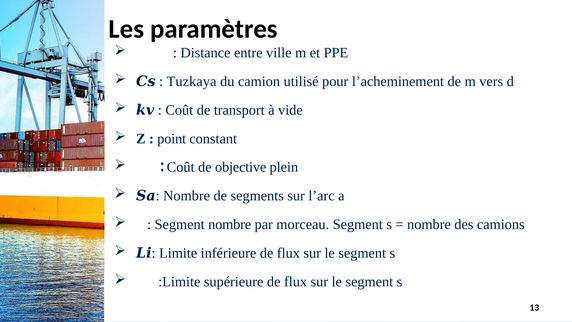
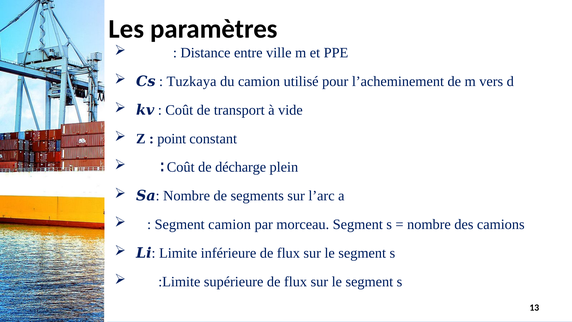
objective: objective -> décharge (241, 167)
Segment nombre: nombre -> camion (230, 224)
